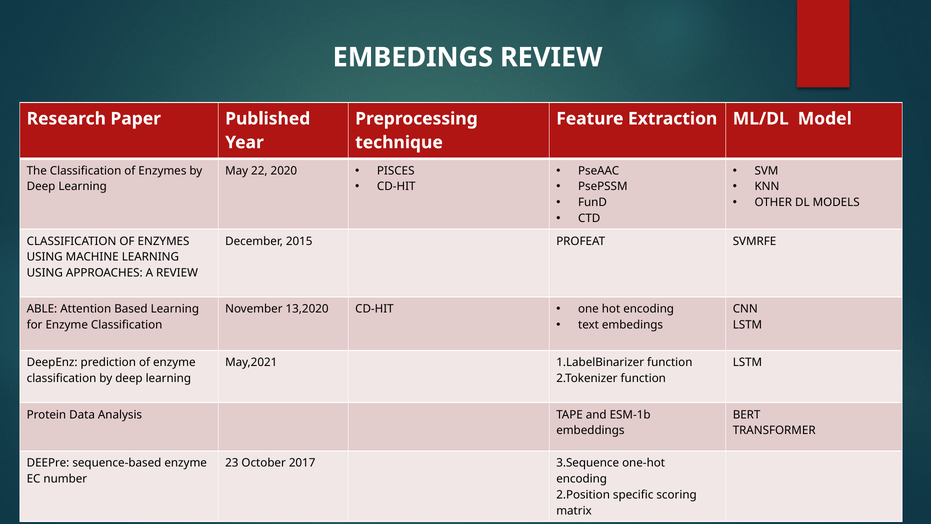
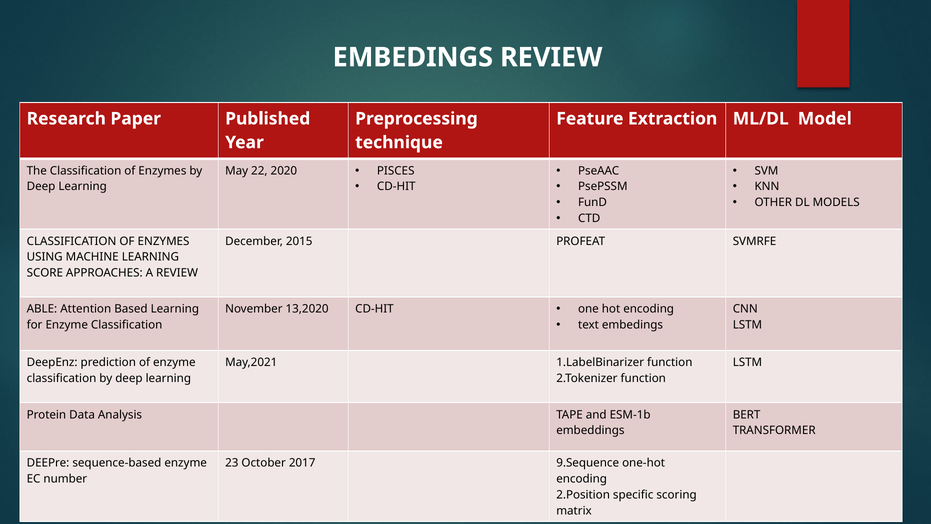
USING: USING -> SCORE (45, 273)
3.Sequence: 3.Sequence -> 9.Sequence (588, 463)
